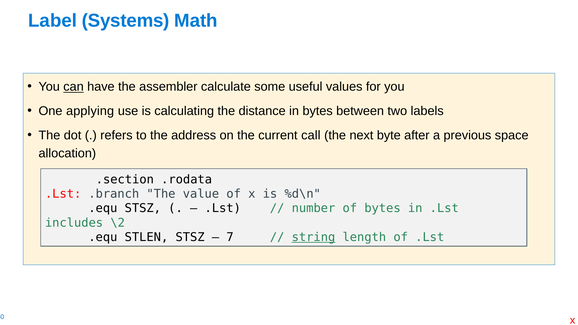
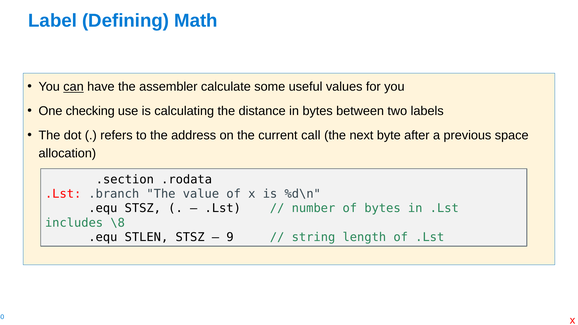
Systems: Systems -> Defining (126, 21)
applying: applying -> checking (90, 111)
\2: \2 -> \8 (118, 223)
7: 7 -> 9 (230, 237)
string underline: present -> none (313, 237)
